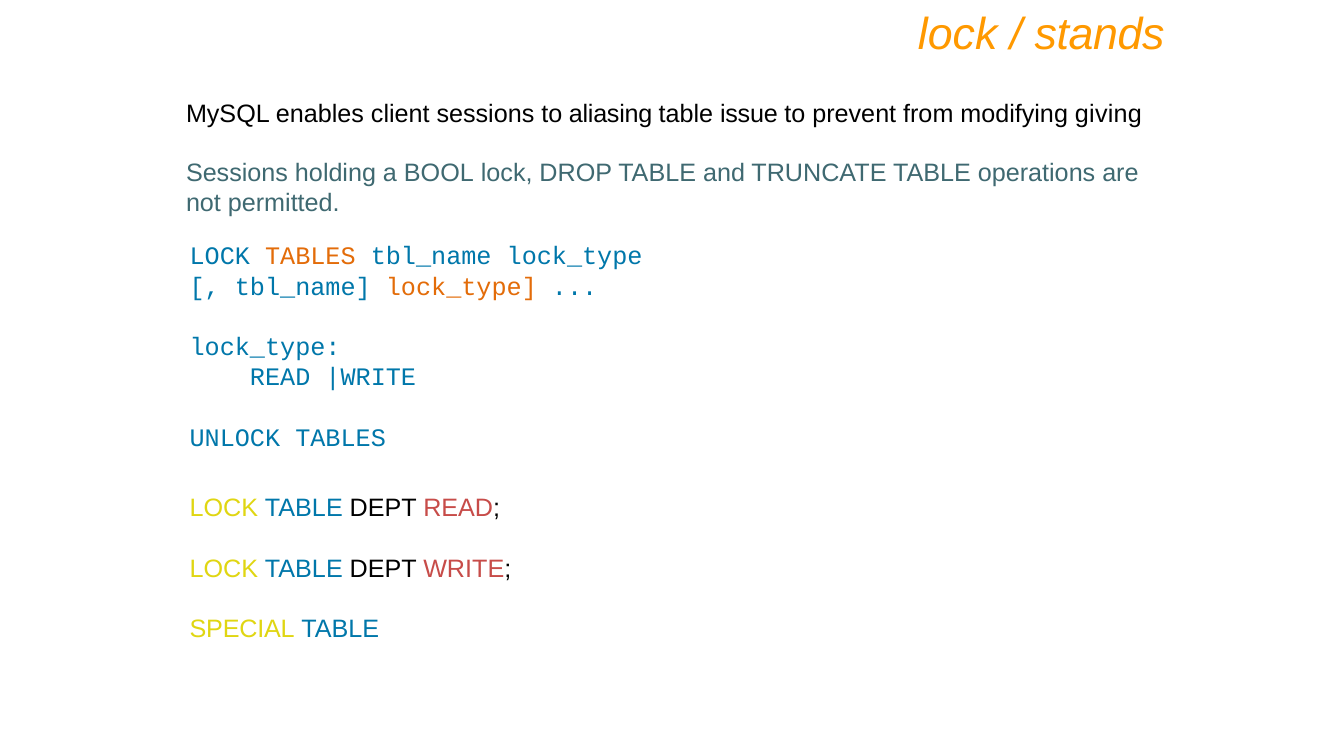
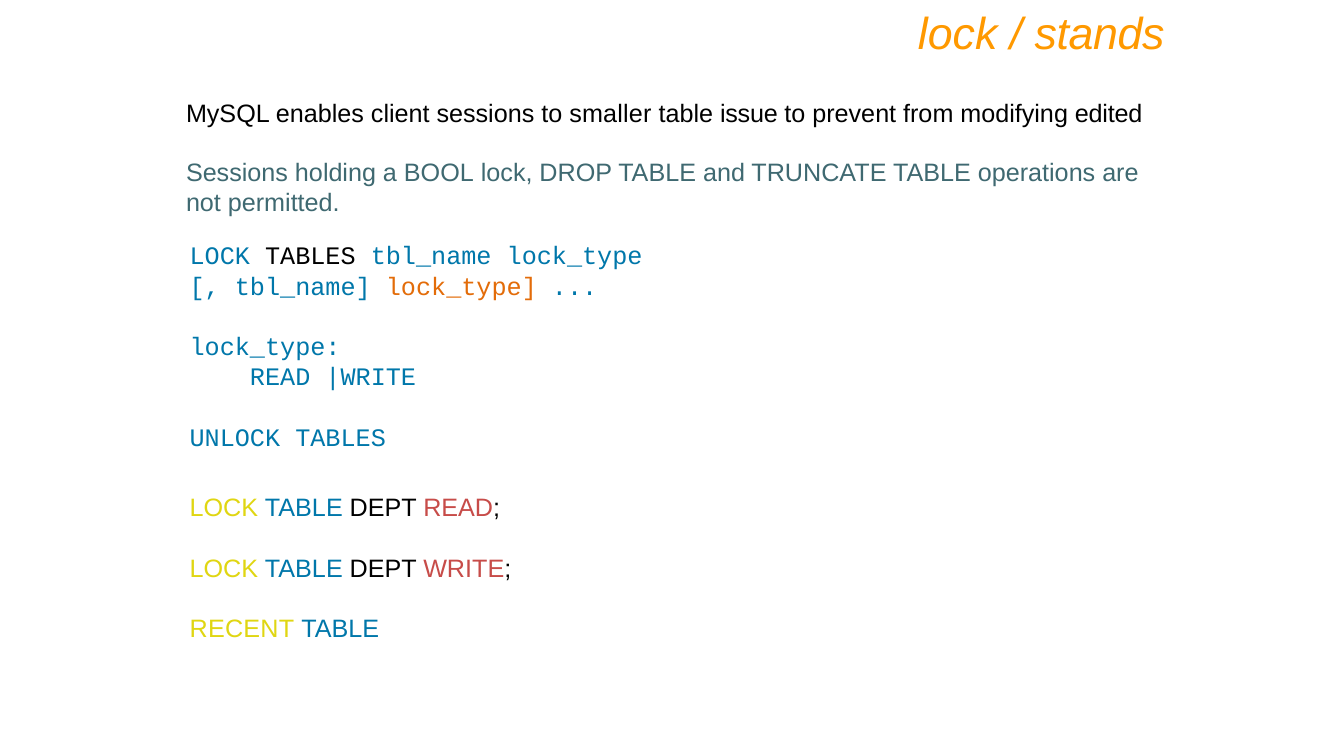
aliasing: aliasing -> smaller (610, 114)
giving: giving -> edited (1109, 114)
TABLES colour: orange -> black (310, 257)
SPECIAL: SPECIAL -> RECENT (242, 629)
